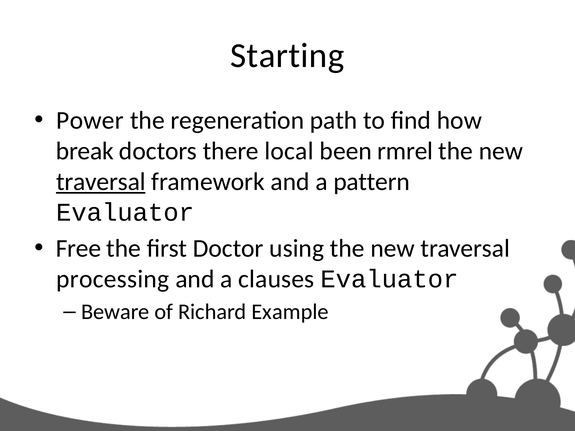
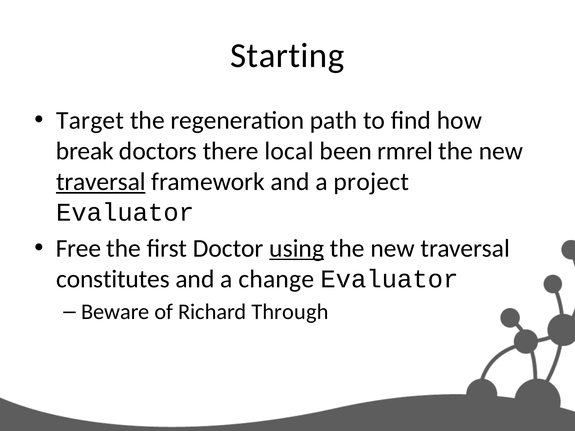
Power: Power -> Target (90, 121)
pattern: pattern -> project (371, 182)
using underline: none -> present (297, 248)
processing: processing -> constitutes (113, 279)
clauses: clauses -> change (276, 279)
Example: Example -> Through (290, 312)
